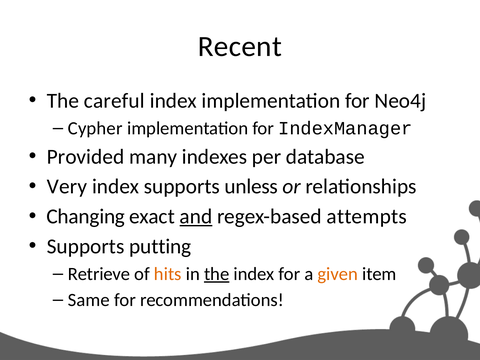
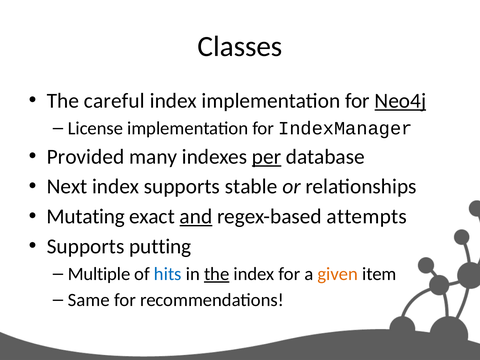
Recent: Recent -> Classes (240, 46)
Neo4j underline: none -> present (400, 101)
Cypher: Cypher -> License (95, 128)
per underline: none -> present (267, 157)
Very: Very -> Next (67, 187)
unless: unless -> stable (251, 187)
Changing: Changing -> Mutating (86, 216)
Retrieve: Retrieve -> Multiple (99, 274)
hits colour: orange -> blue (168, 274)
